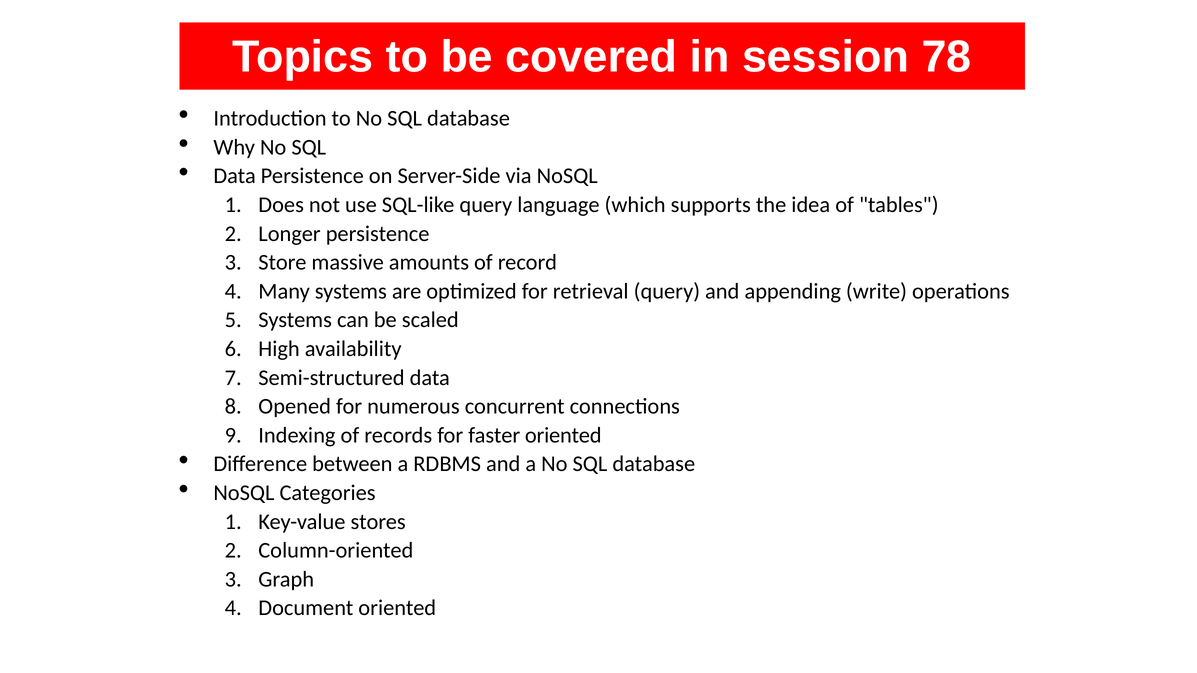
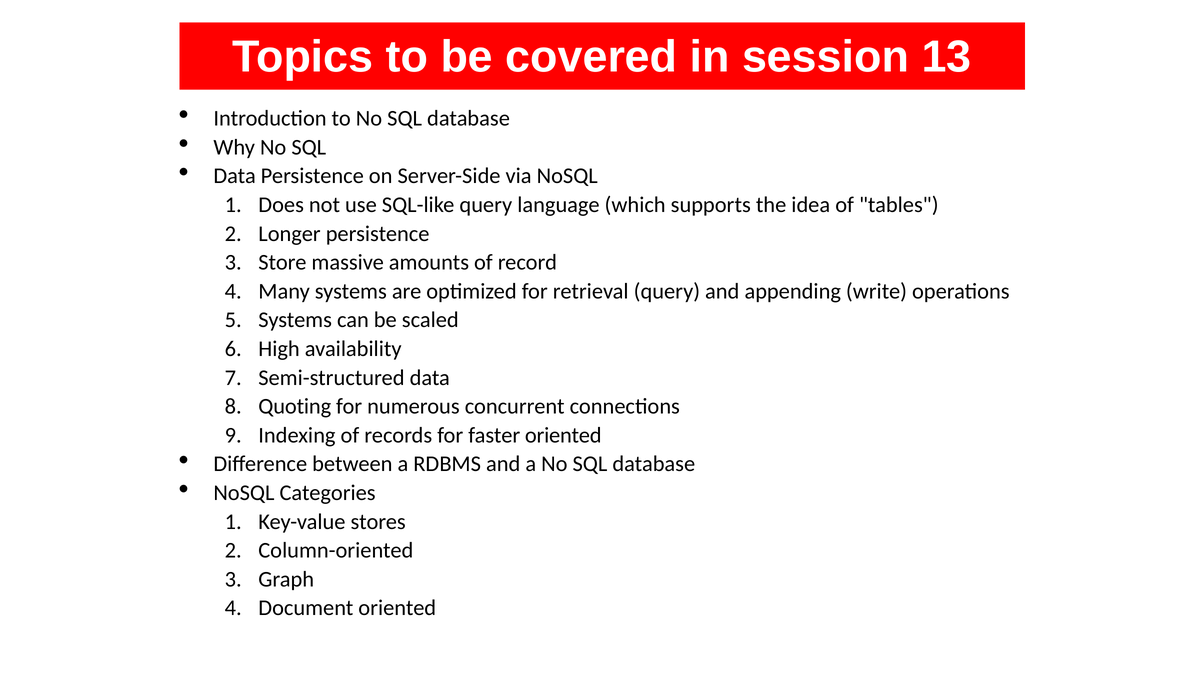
78: 78 -> 13 (946, 57)
Opened: Opened -> Quoting (295, 407)
